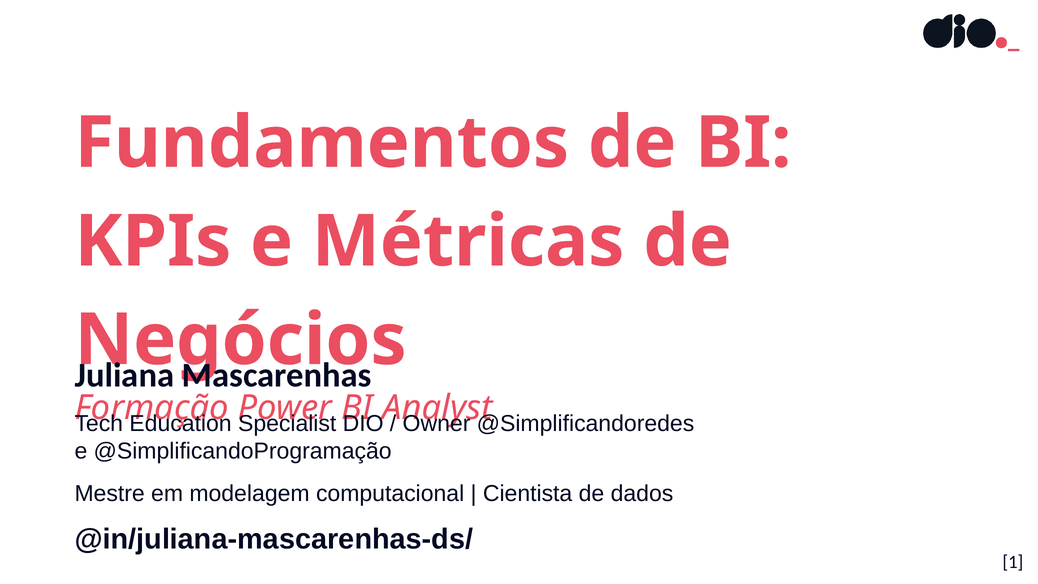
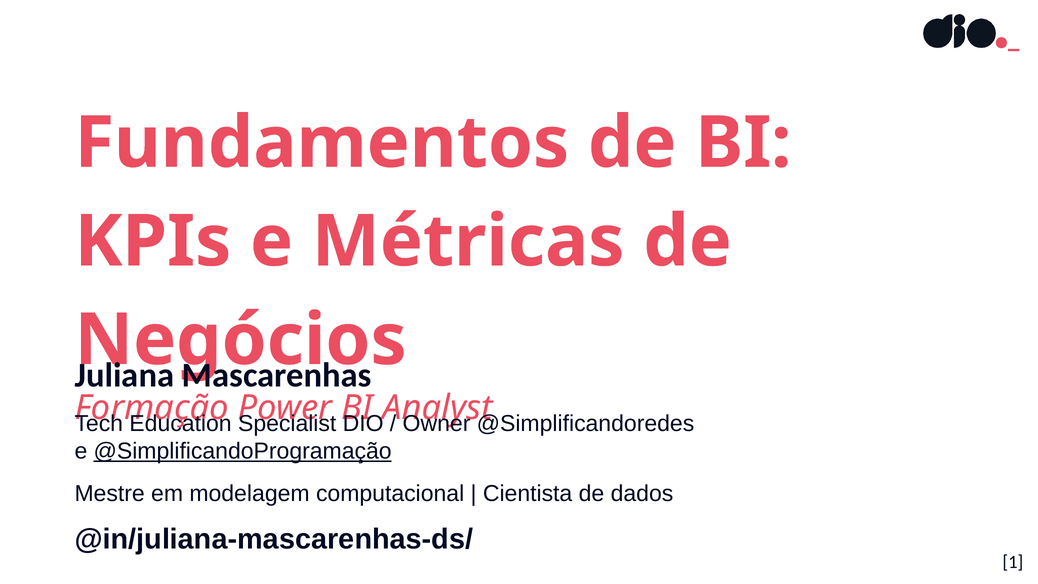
@SimplificandoProgramação underline: none -> present (243, 451)
